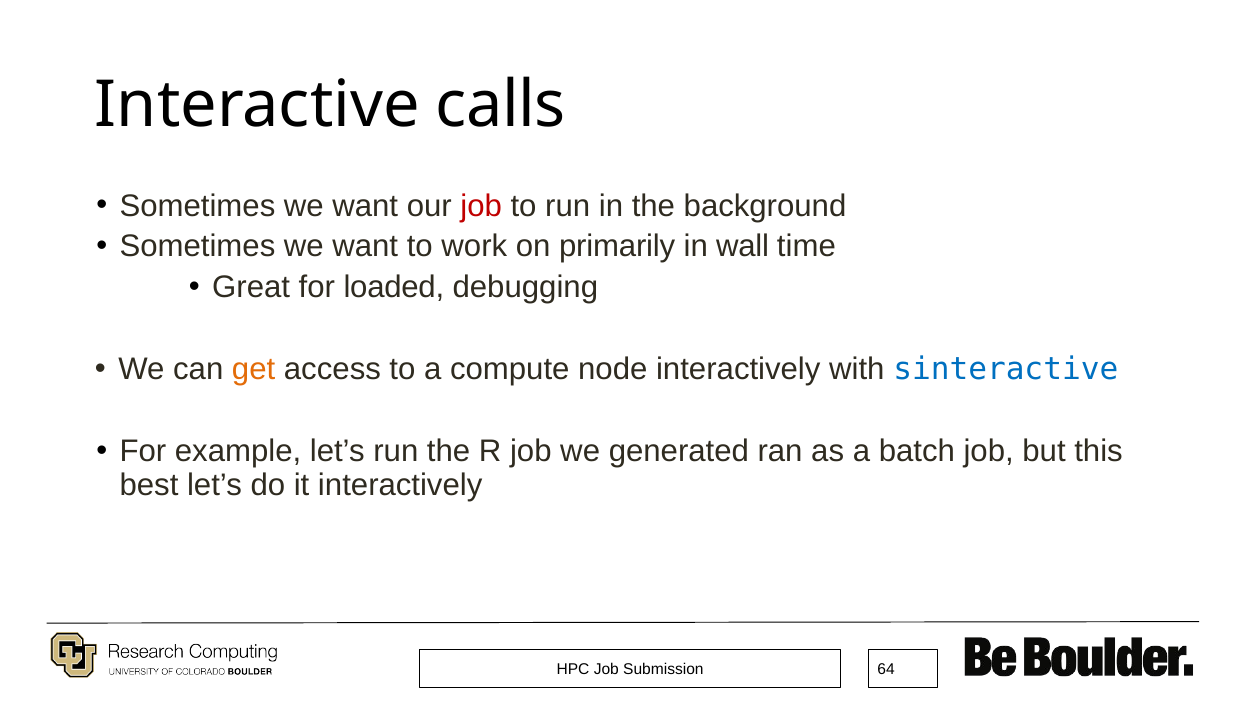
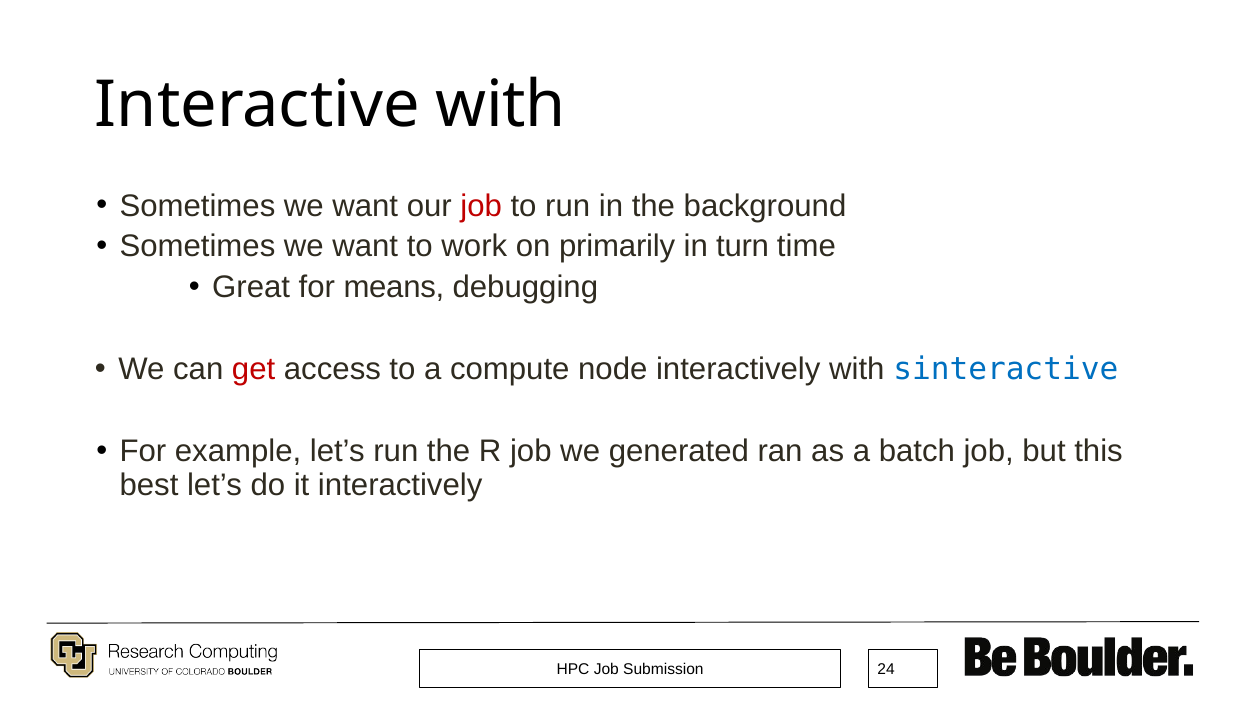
Interactive calls: calls -> with (501, 105)
wall: wall -> turn (743, 247)
loaded: loaded -> means (394, 287)
get colour: orange -> red (254, 369)
64: 64 -> 24 (886, 669)
